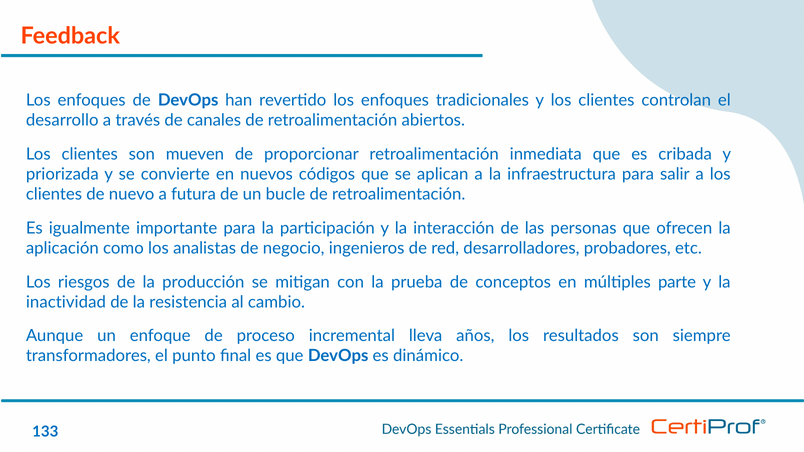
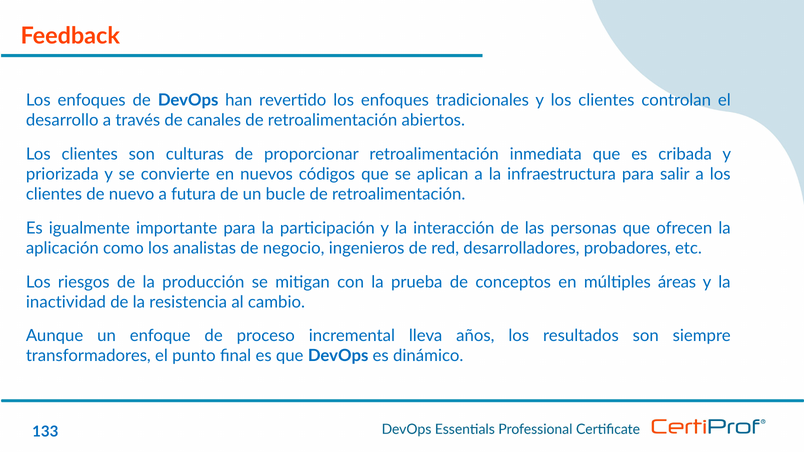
mueven: mueven -> culturas (195, 154)
parte: parte -> áreas (677, 282)
